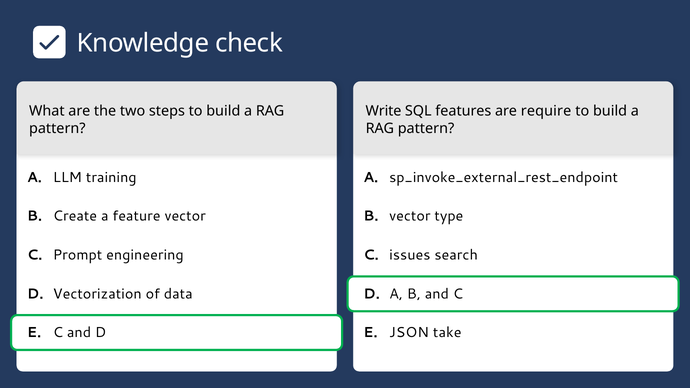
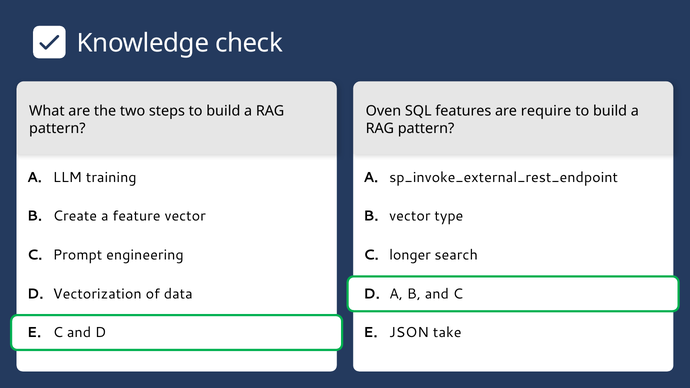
Write: Write -> Oven (383, 111)
issues: issues -> longer (410, 255)
